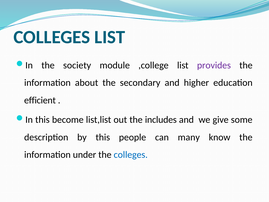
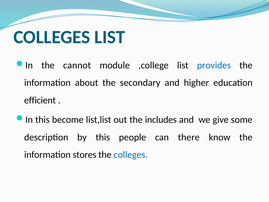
society: society -> cannot (77, 65)
provides colour: purple -> blue (214, 65)
many: many -> there (189, 137)
under: under -> stores (85, 155)
